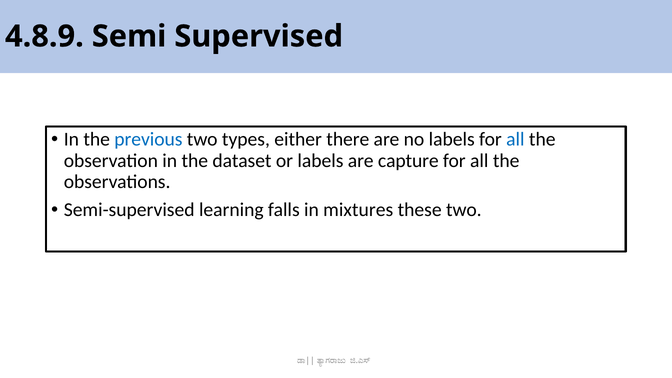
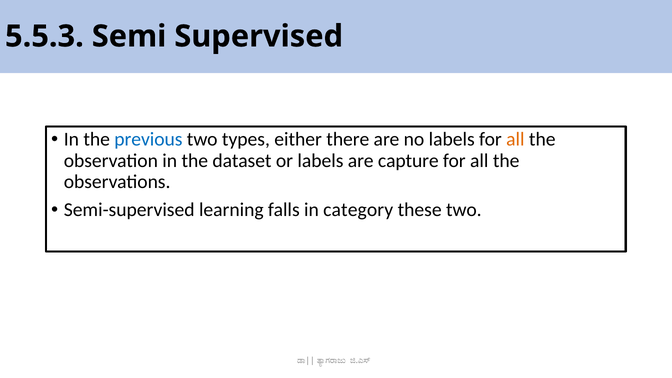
4.8.9: 4.8.9 -> 5.5.3 (44, 36)
all colour: blue -> orange (515, 139)
mixtures: mixtures -> category (358, 210)
